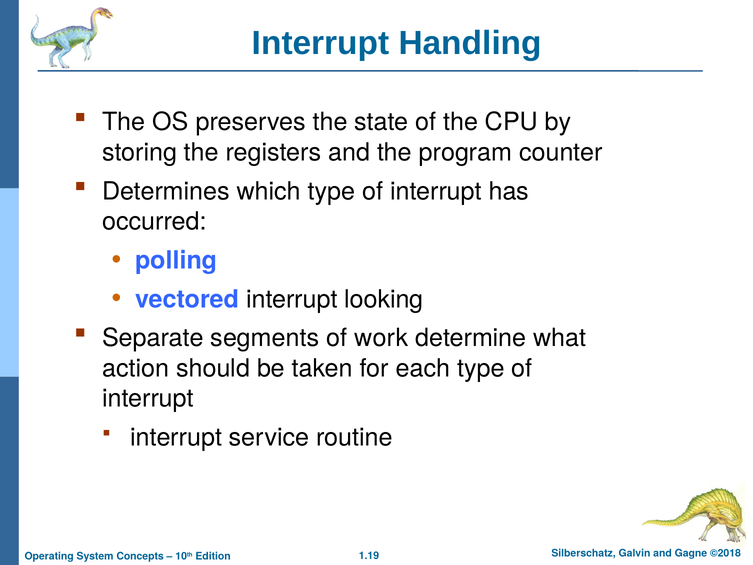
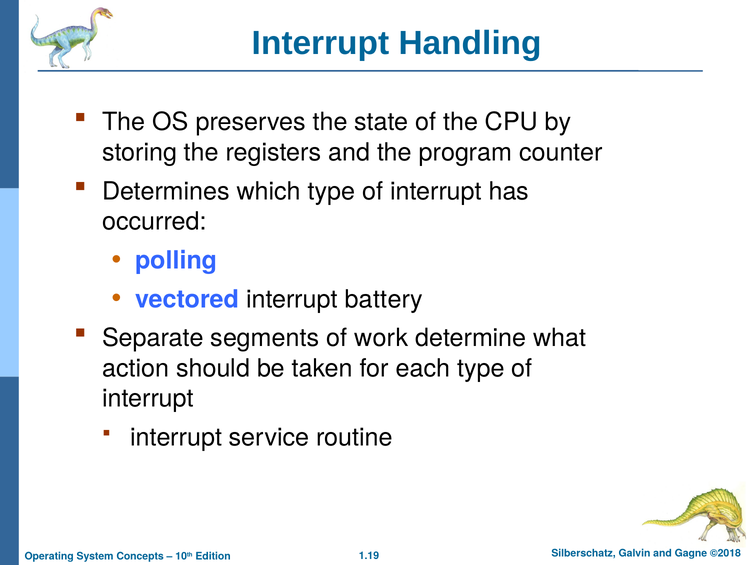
looking: looking -> battery (384, 299)
